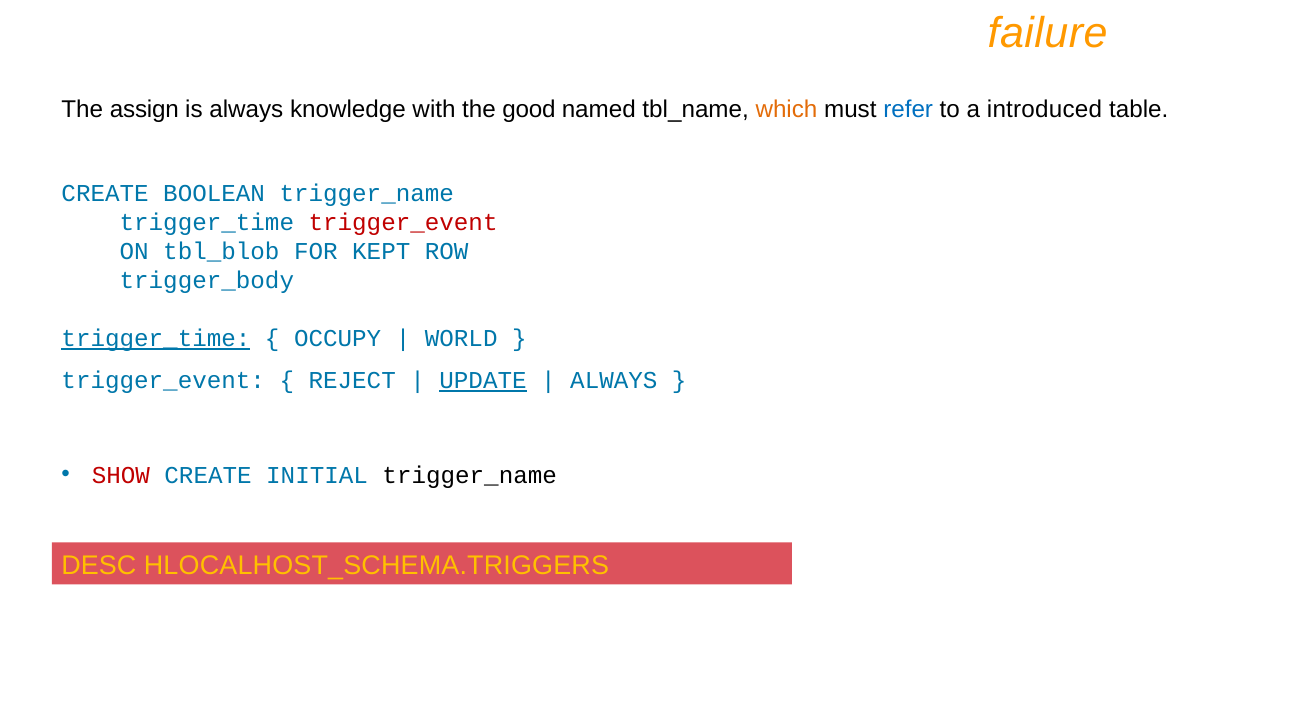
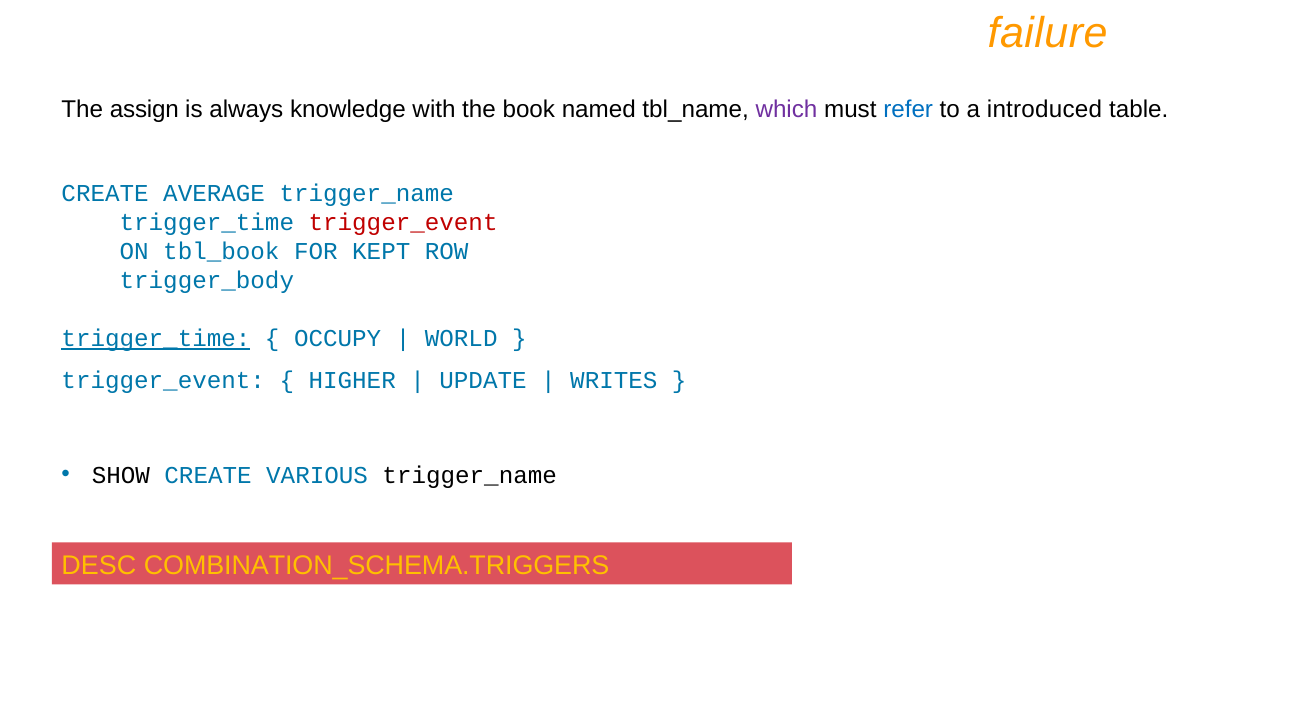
good: good -> book (529, 110)
which colour: orange -> purple (786, 110)
BOOLEAN: BOOLEAN -> AVERAGE (214, 193)
tbl_blob: tbl_blob -> tbl_book (221, 251)
REJECT: REJECT -> HIGHER (352, 380)
UPDATE underline: present -> none (483, 380)
ALWAYS: ALWAYS -> WRITES (614, 380)
SHOW colour: red -> black (121, 475)
INITIAL: INITIAL -> VARIOUS (317, 475)
HLOCALHOST_SCHEMA.TRIGGERS: HLOCALHOST_SCHEMA.TRIGGERS -> COMBINATION_SCHEMA.TRIGGERS (377, 565)
